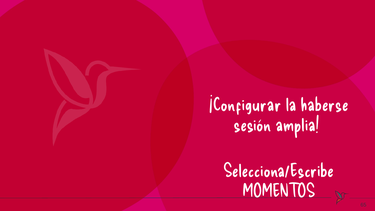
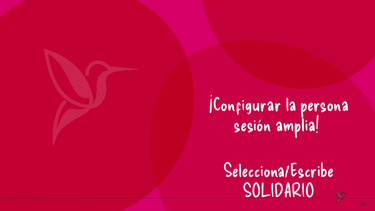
haberse: haberse -> persona (325, 105)
MOMENTOS: MOMENTOS -> SOLIDARIO (279, 191)
